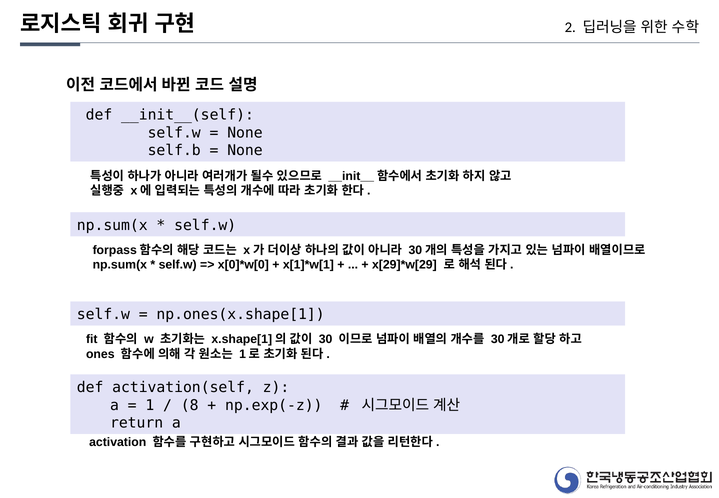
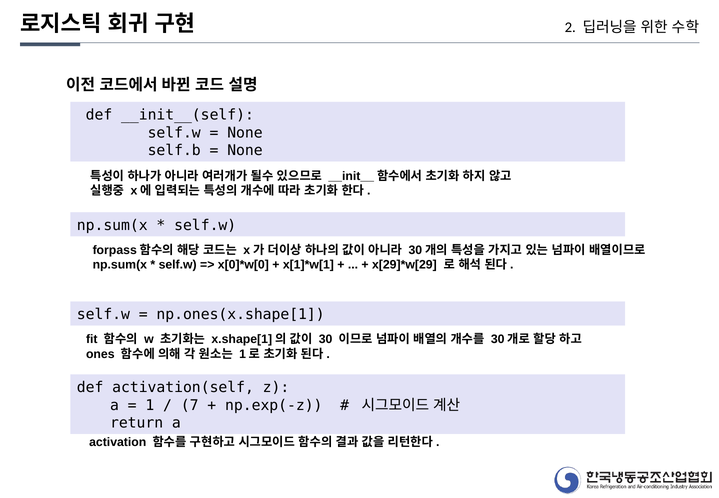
8: 8 -> 7 (190, 405)
